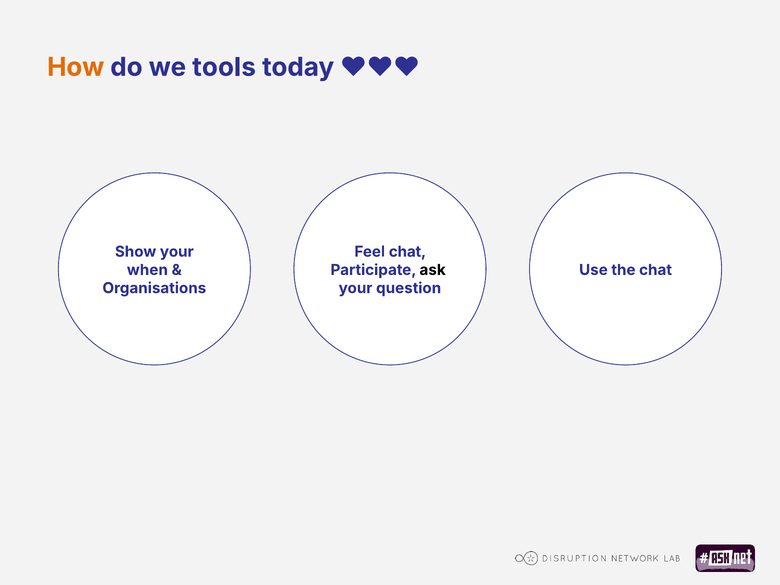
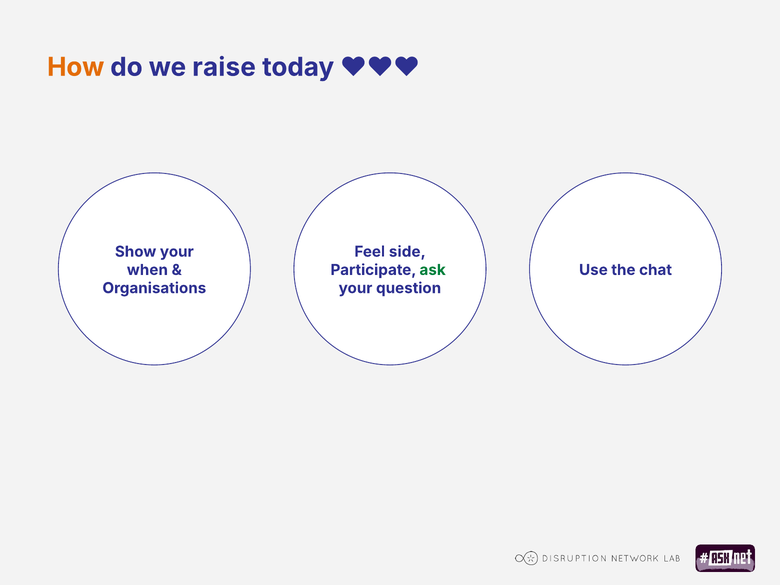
tools: tools -> raise (224, 67)
Feel chat: chat -> side (407, 252)
ask colour: black -> green (433, 270)
